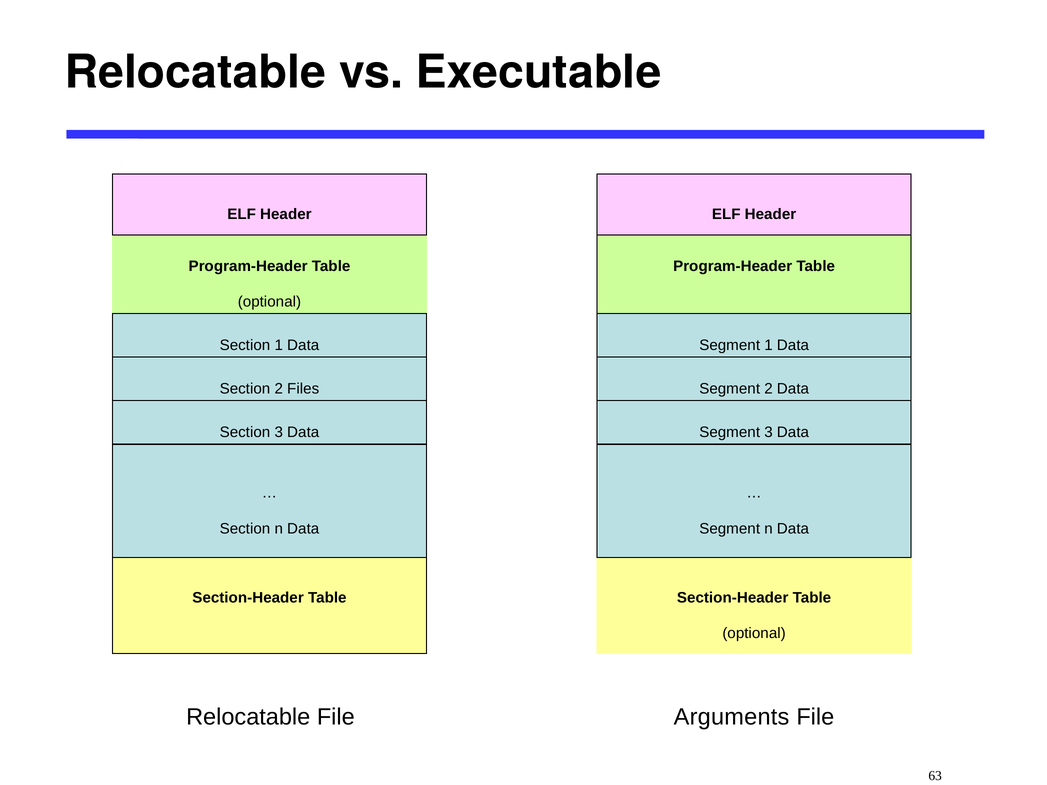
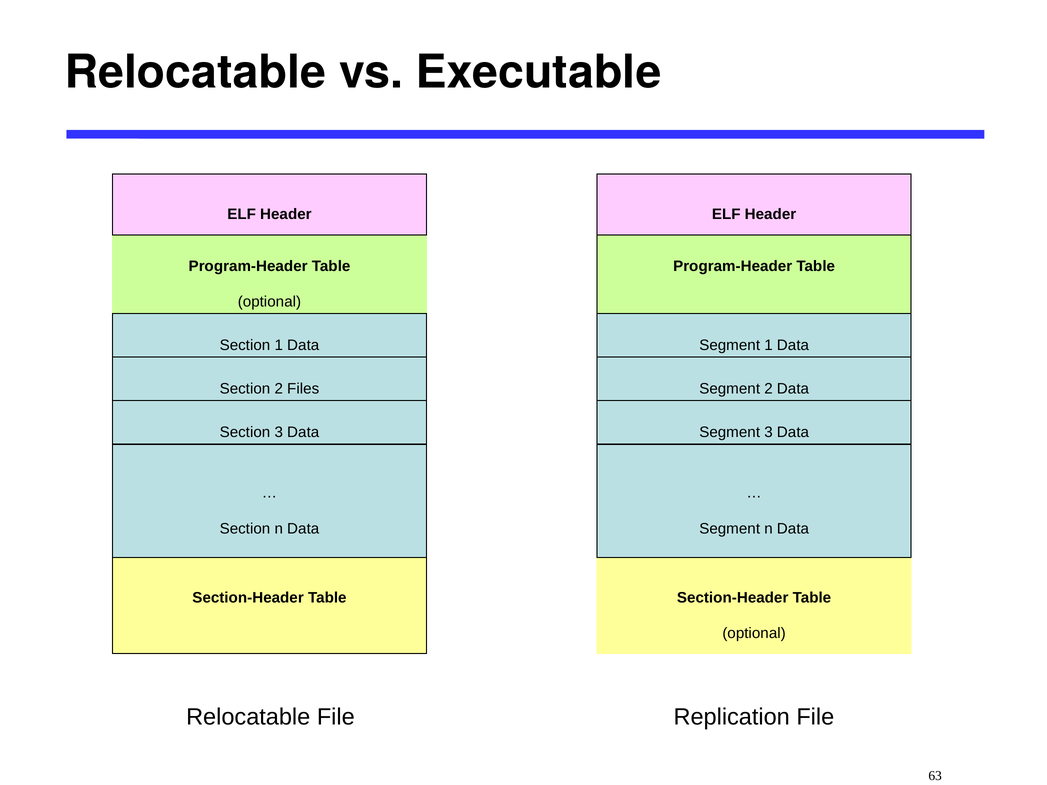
Arguments: Arguments -> Replication (732, 717)
